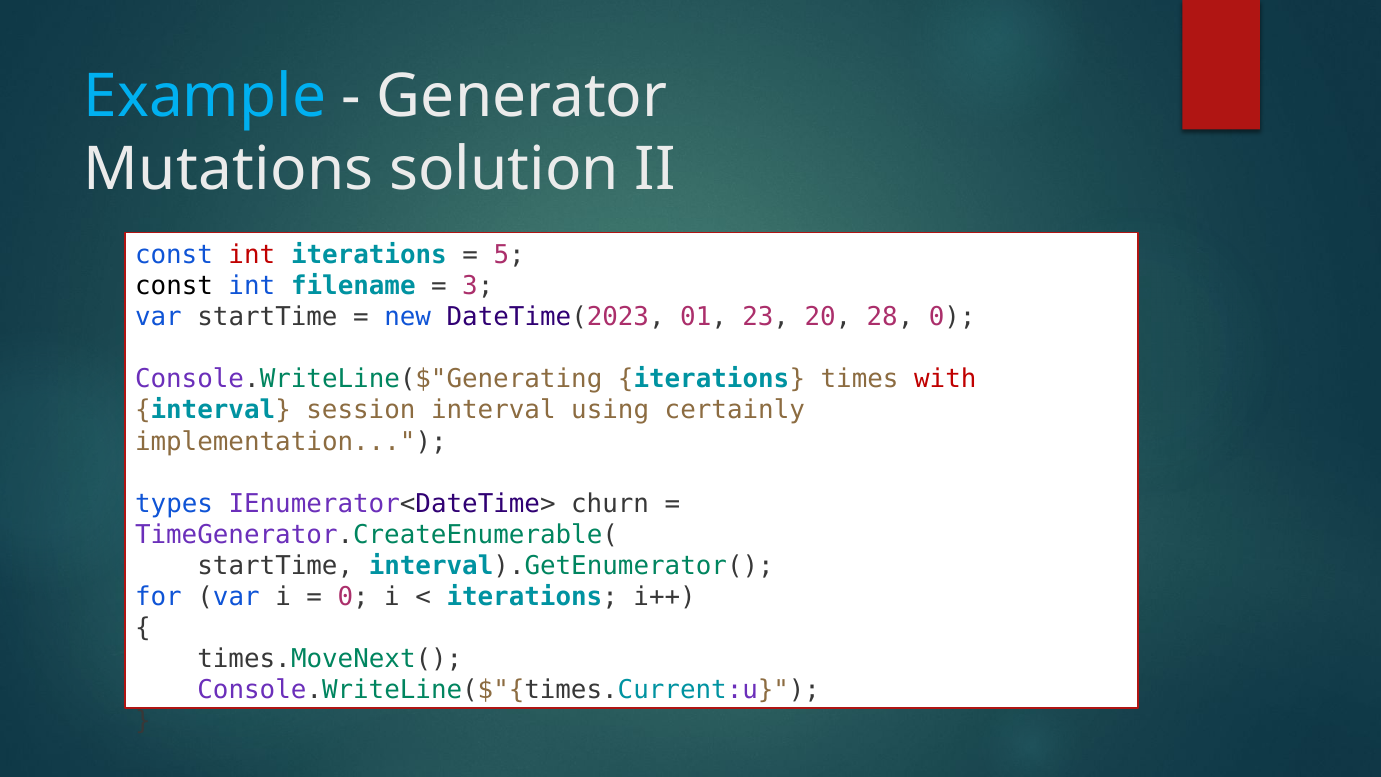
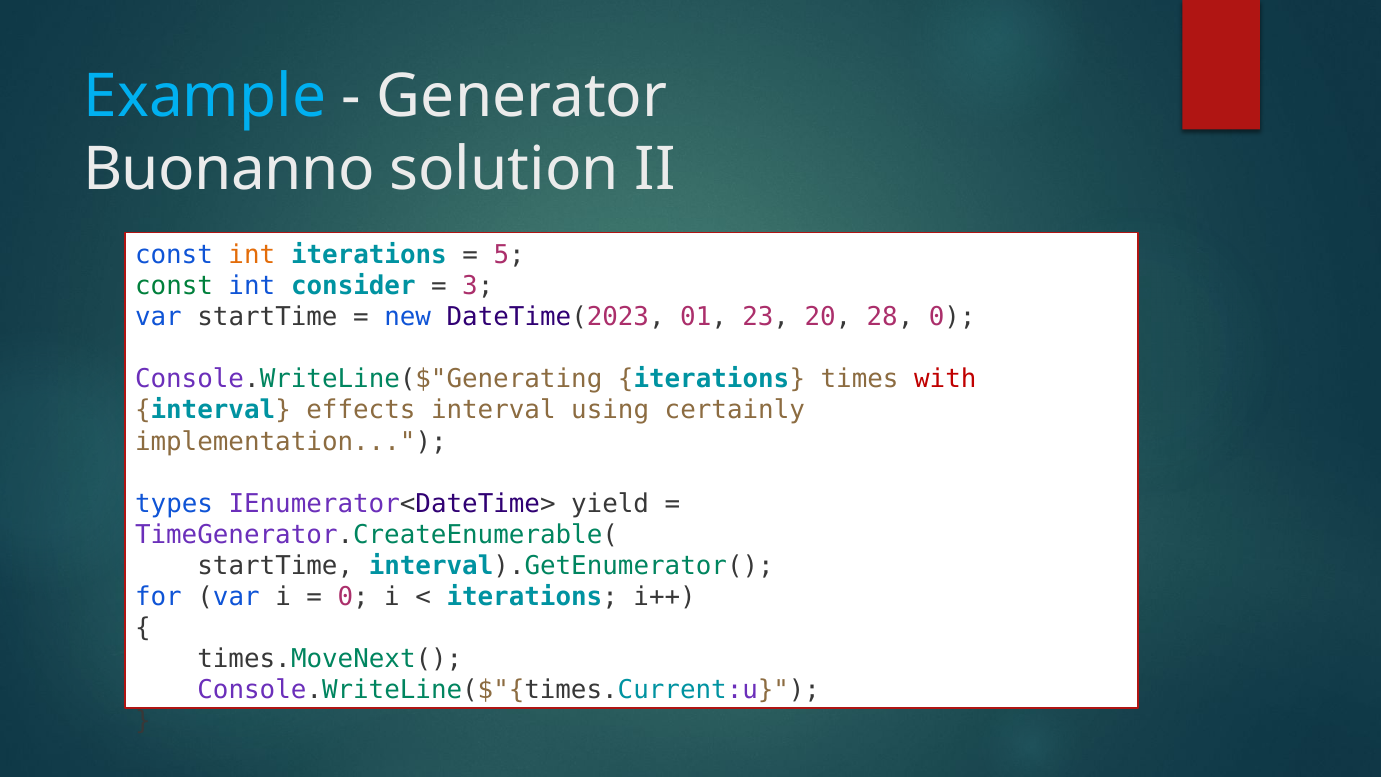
Mutations: Mutations -> Buonanno (229, 169)
int colour: red -> orange (252, 255)
const colour: black -> green (174, 286)
filename: filename -> consider (353, 286)
session: session -> effects (361, 410)
churn: churn -> yield (610, 504)
